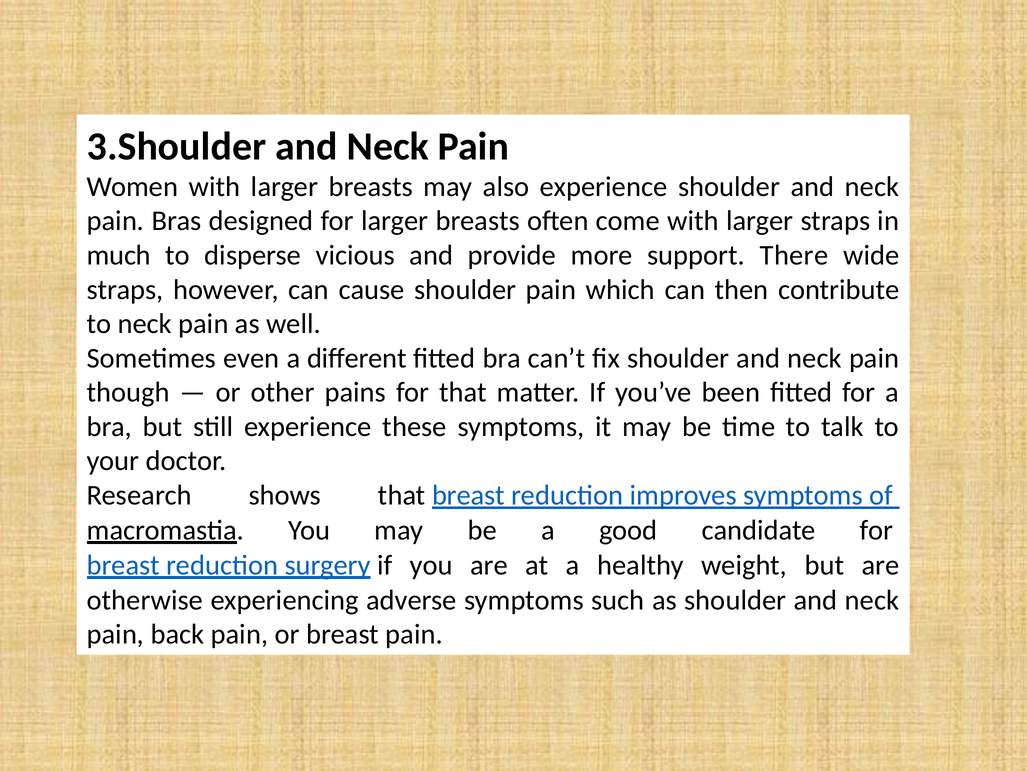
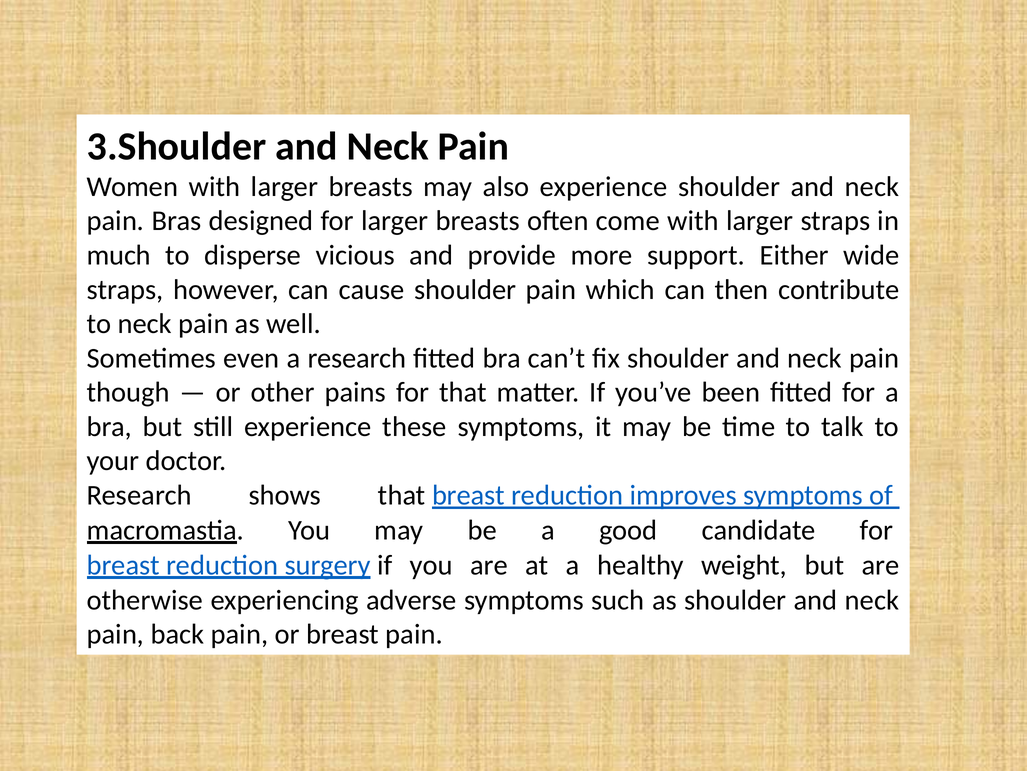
There: There -> Either (794, 255)
a different: different -> research (357, 358)
